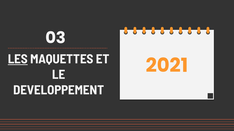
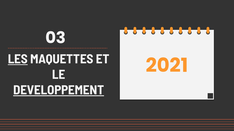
DEVELOPPEMENT underline: none -> present (59, 91)
